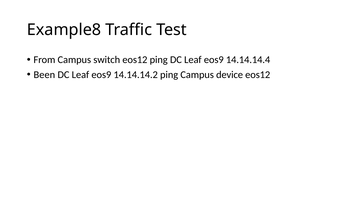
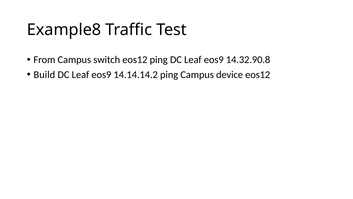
14.14.14.4: 14.14.14.4 -> 14.32.90.8 (248, 60)
Been: Been -> Build (44, 74)
